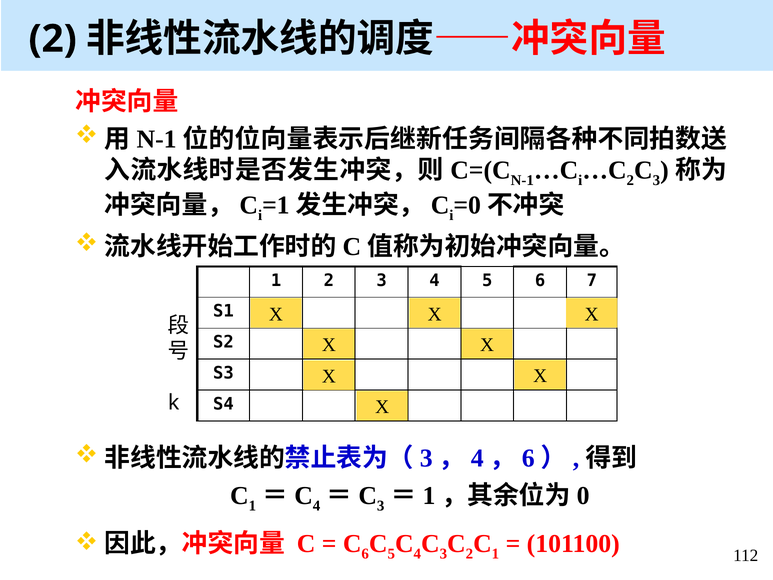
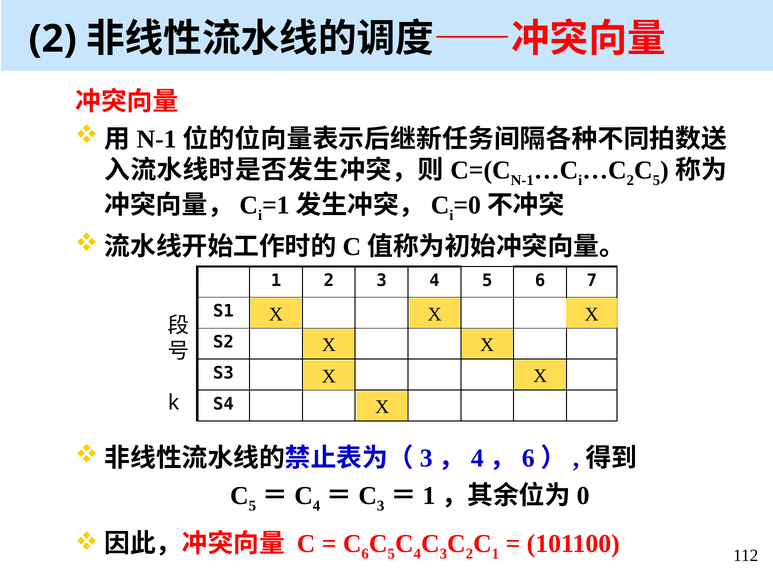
2 C 3: 3 -> 5 (656, 180)
1: 1 -> 5 (252, 506)
